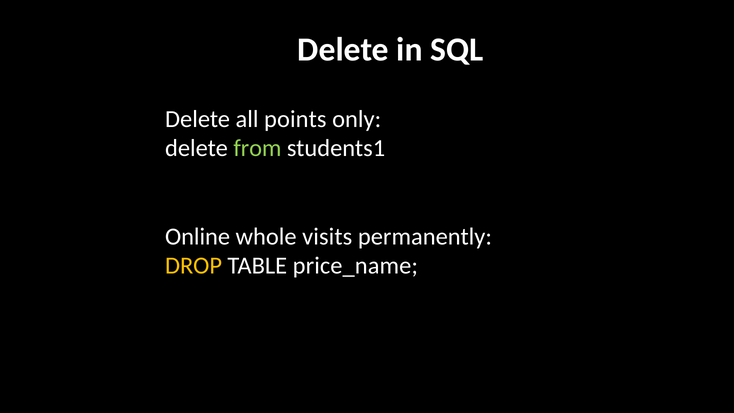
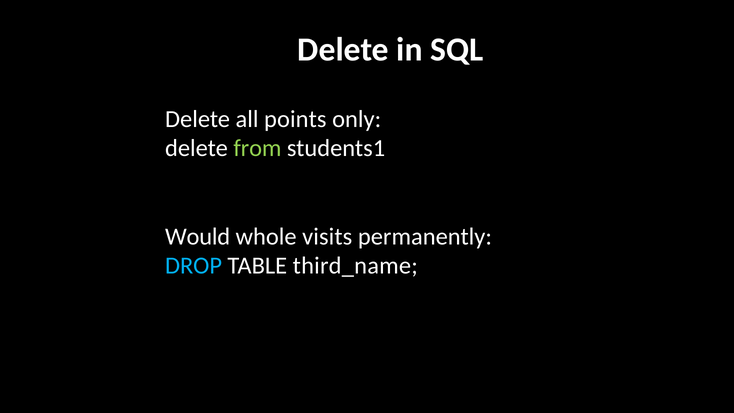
Online: Online -> Would (198, 236)
DROP colour: yellow -> light blue (194, 266)
price_name: price_name -> third_name (355, 266)
